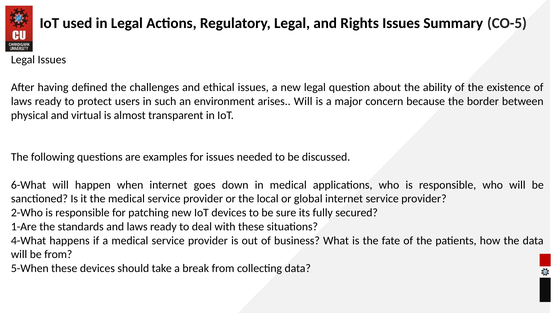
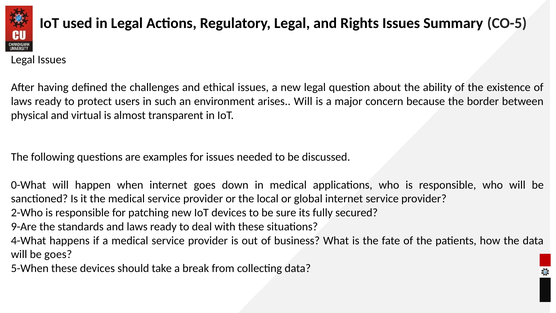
6-What: 6-What -> 0-What (29, 185)
1-Are: 1-Are -> 9-Are (24, 226)
be from: from -> goes (58, 254)
